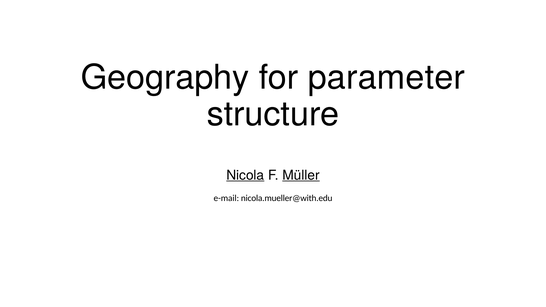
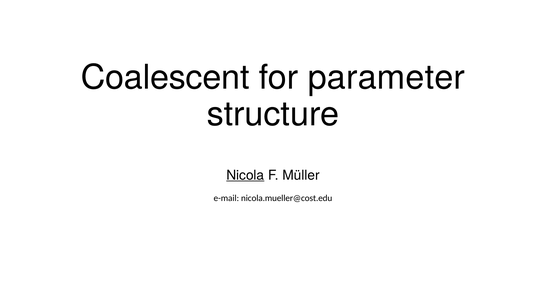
Geography: Geography -> Coalescent (165, 77)
Müller underline: present -> none (301, 175)
nicola.mueller@with.edu: nicola.mueller@with.edu -> nicola.mueller@cost.edu (287, 198)
